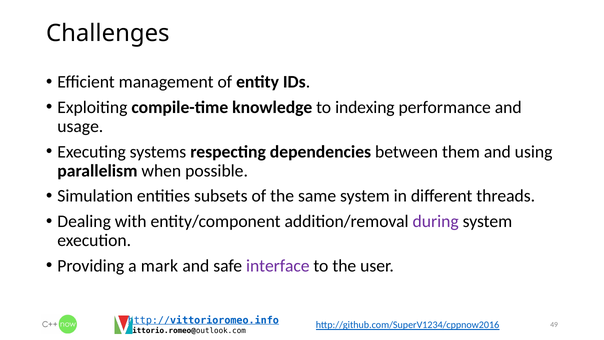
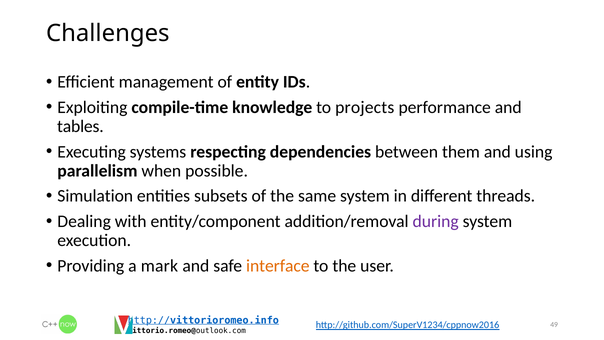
indexing: indexing -> projects (365, 107)
usage: usage -> tables (80, 126)
interface colour: purple -> orange (278, 266)
